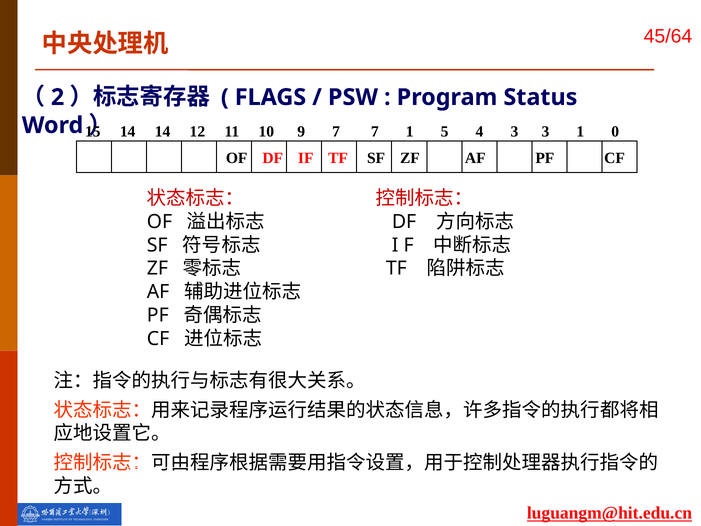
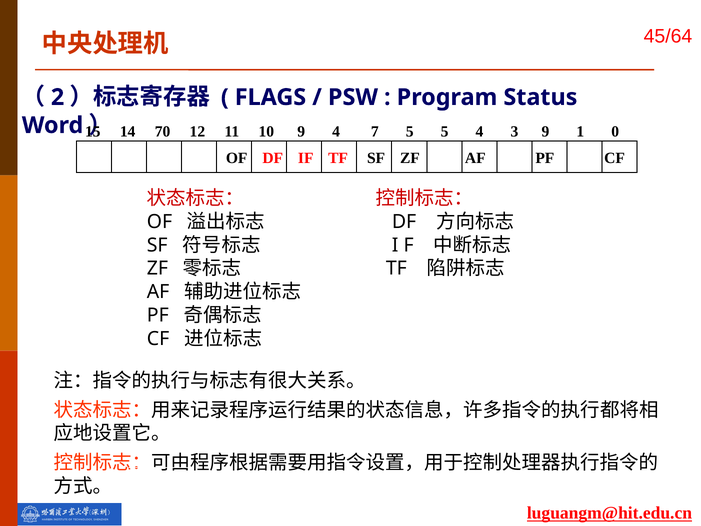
14 14: 14 -> 70 (163, 131)
9 7: 7 -> 4 (336, 131)
7 1: 1 -> 5 (410, 131)
3 3: 3 -> 9 (545, 131)
